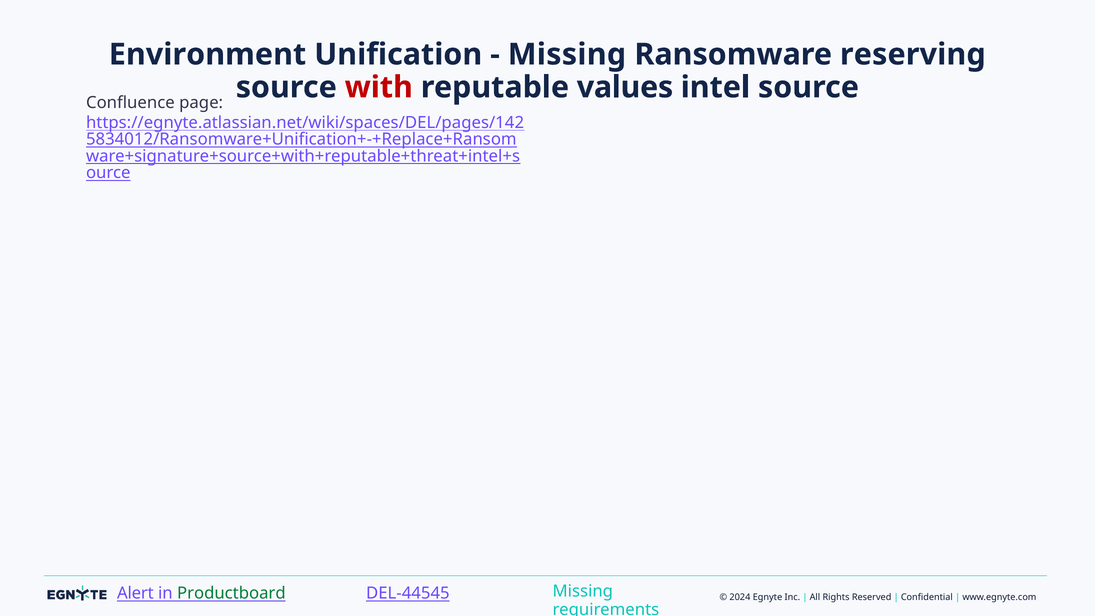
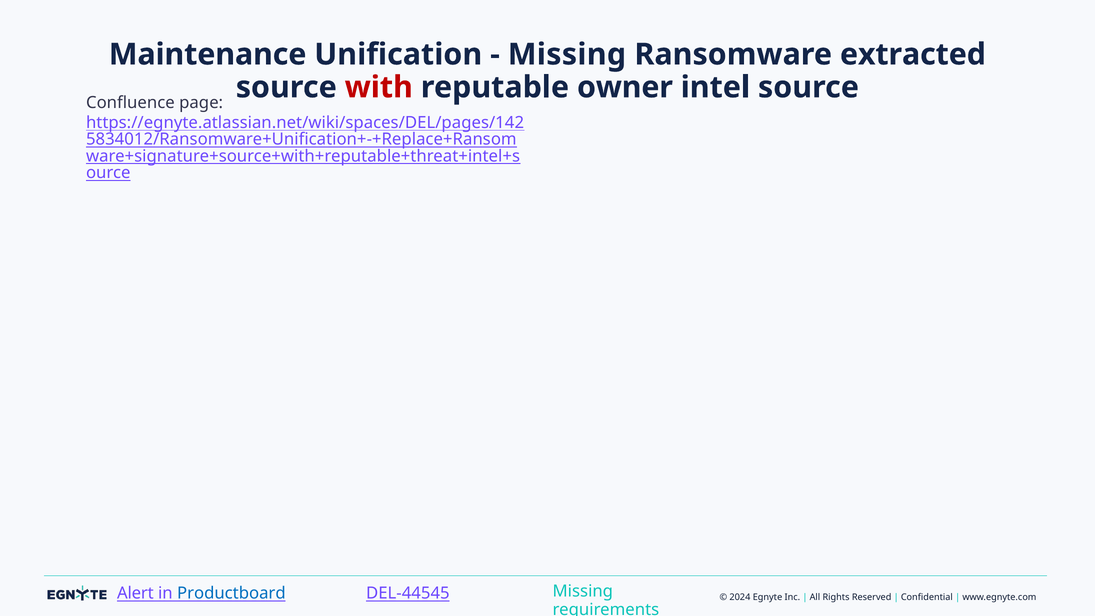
Environment: Environment -> Maintenance (208, 54)
reserving: reserving -> extracted (913, 54)
values: values -> owner (625, 87)
Productboard colour: green -> blue (231, 593)
